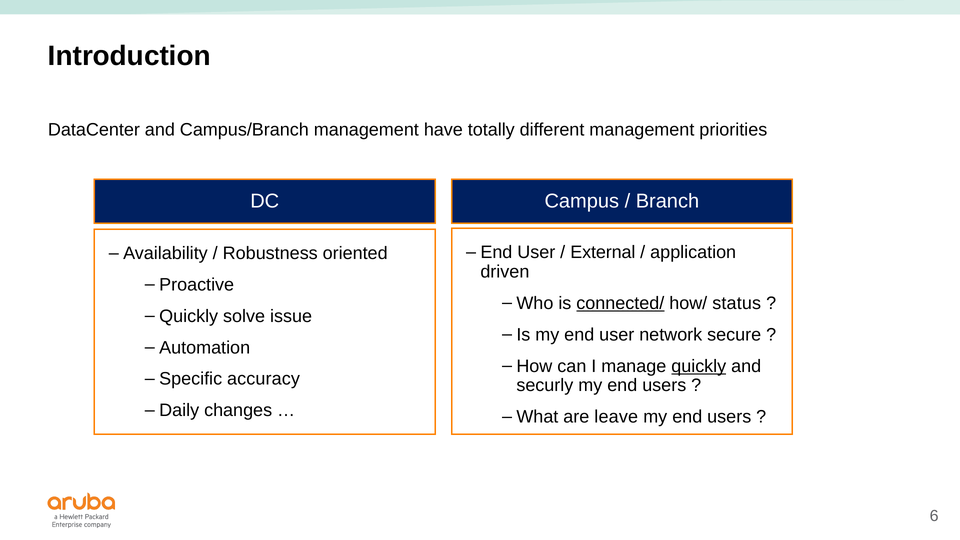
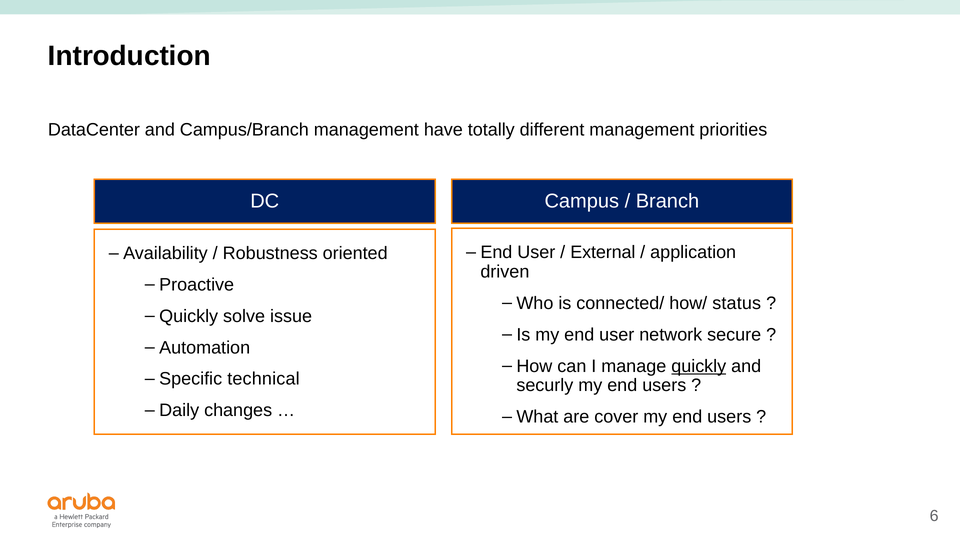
connected/ underline: present -> none (620, 303)
accuracy: accuracy -> technical (263, 379)
leave: leave -> cover (616, 417)
